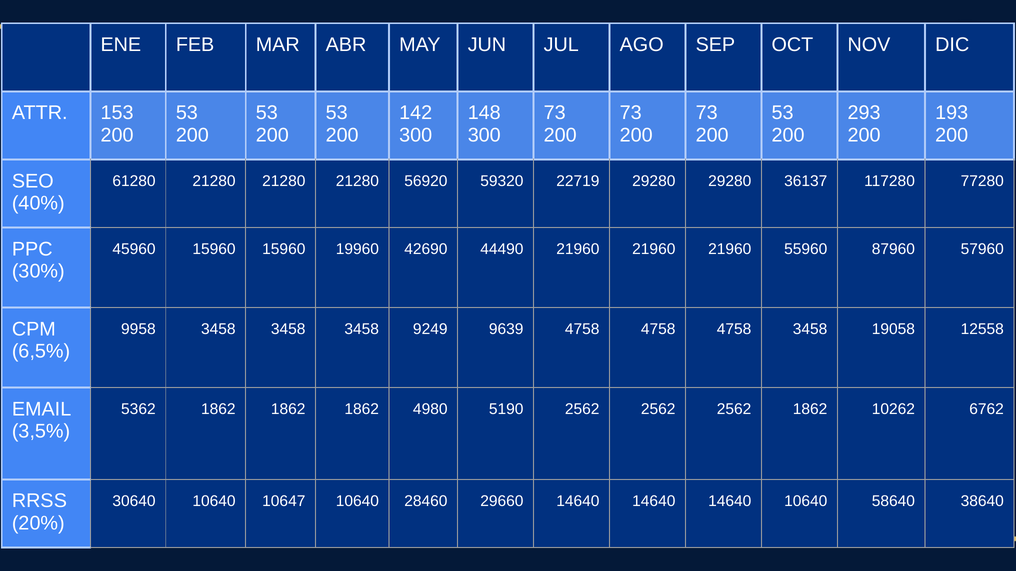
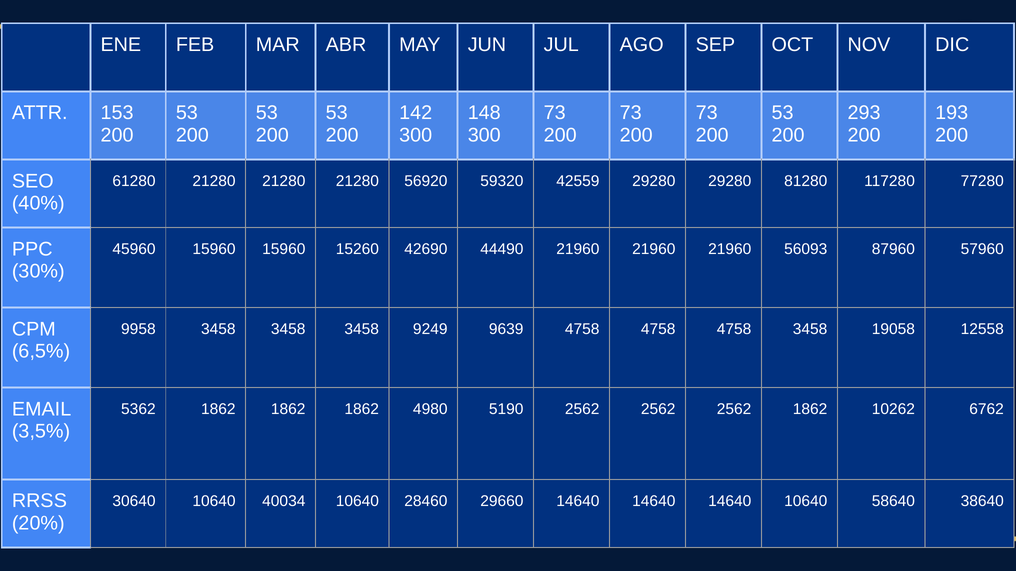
22719: 22719 -> 42559 (578, 181)
36137: 36137 -> 81280 (806, 181)
19960: 19960 -> 15260 (357, 249)
55960: 55960 -> 56093 (806, 249)
10647: 10647 -> 40034 (284, 501)
